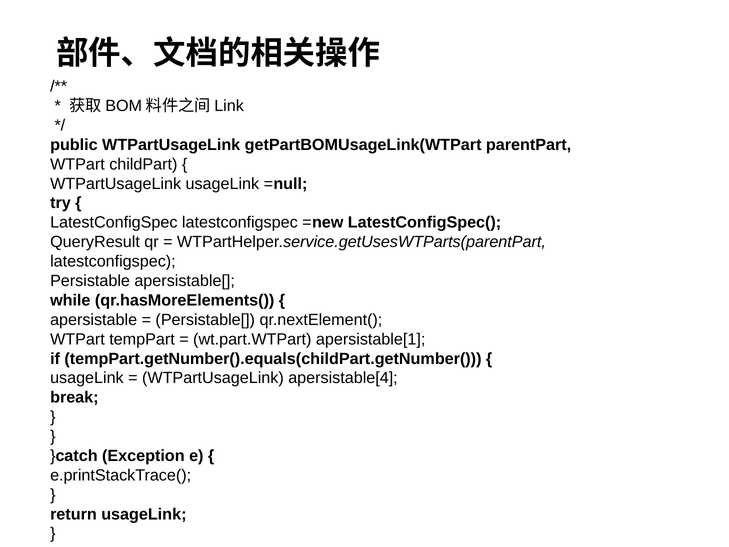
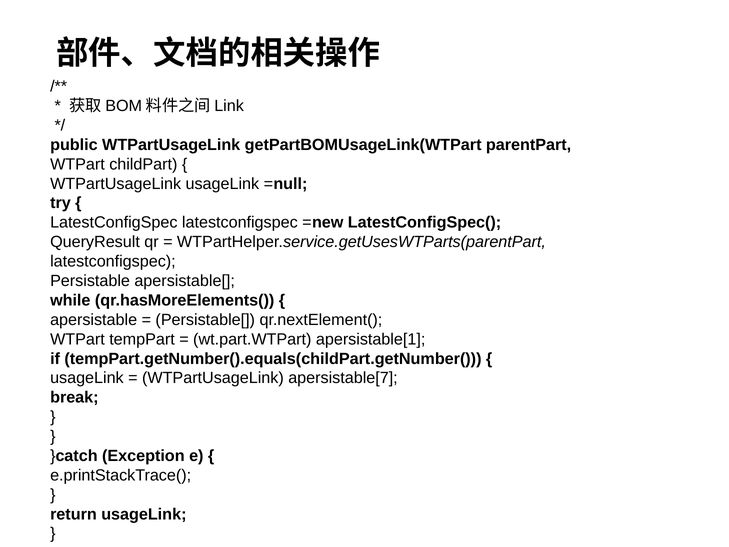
apersistable[4: apersistable[4 -> apersistable[7 (343, 378)
